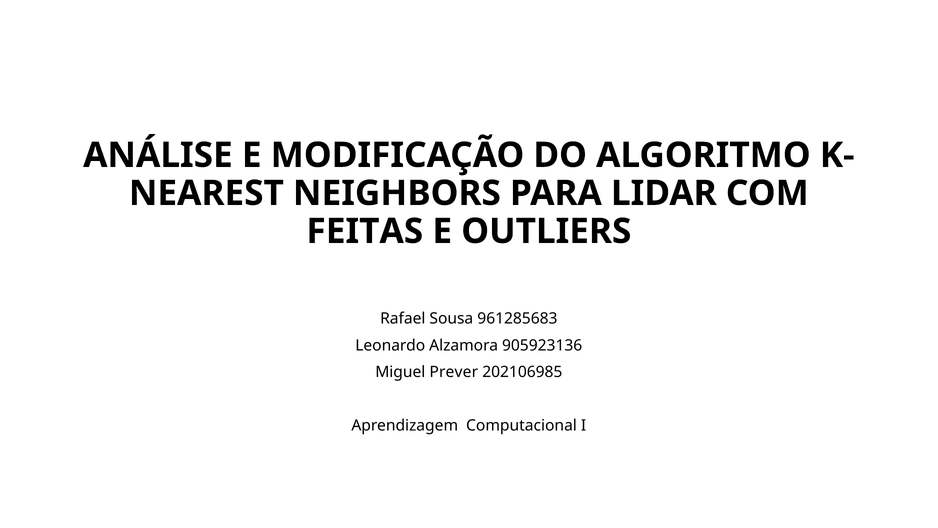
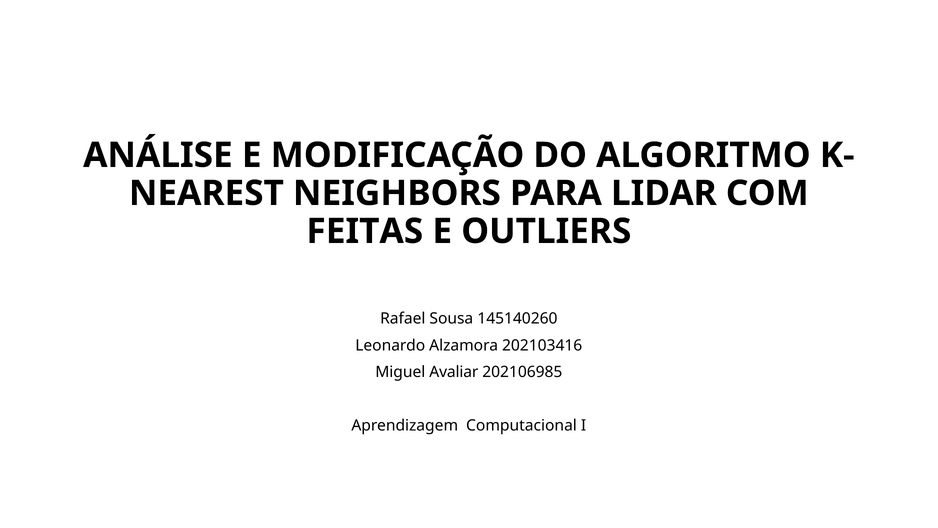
961285683: 961285683 -> 145140260 (517, 319)
905923136: 905923136 -> 202103416 (542, 345)
Prever: Prever -> Avaliar (454, 372)
